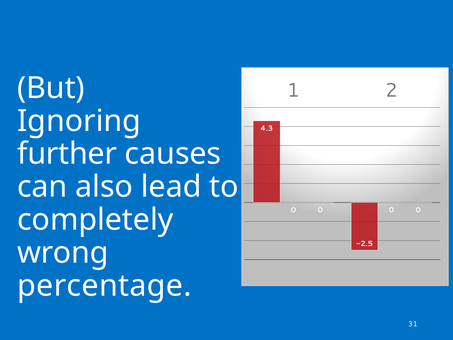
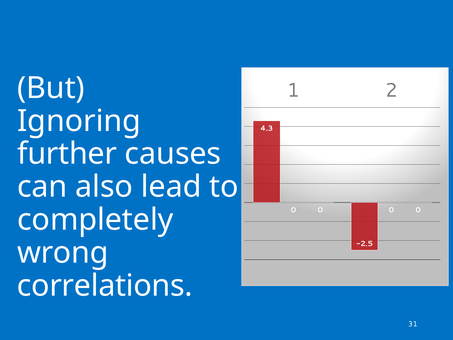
percentage: percentage -> correlations (105, 286)
